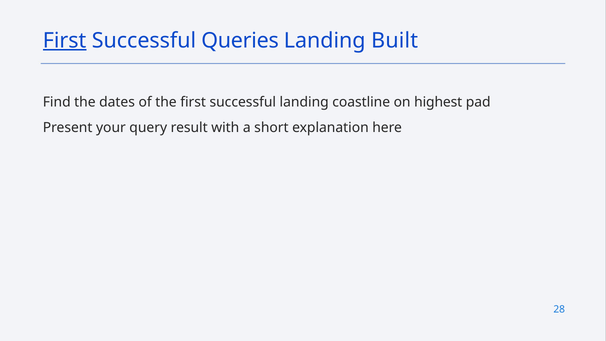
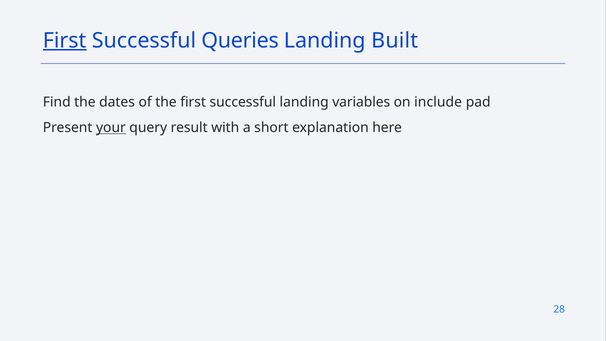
coastline: coastline -> variables (361, 102)
highest: highest -> include (438, 102)
your underline: none -> present (111, 128)
